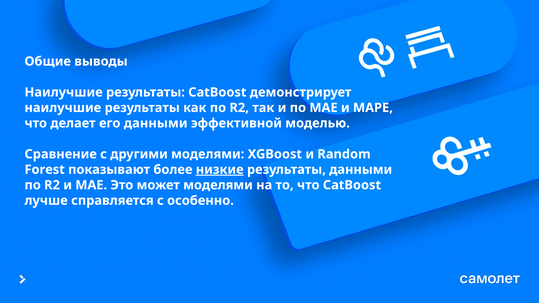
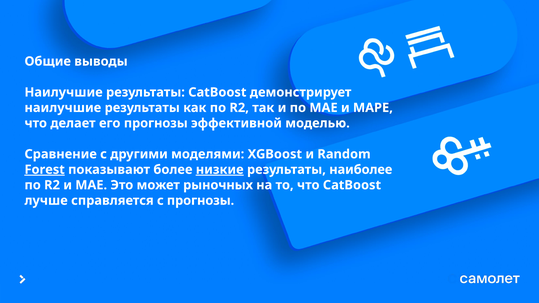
его данными: данными -> прогнозы (156, 123)
Forest underline: none -> present (45, 170)
результаты данными: данными -> наиболее (361, 170)
может моделями: моделями -> рыночных (218, 185)
с особенно: особенно -> прогнозы (201, 201)
